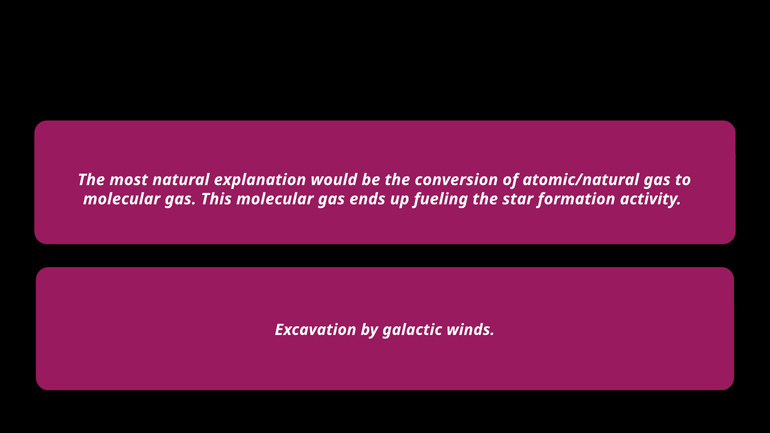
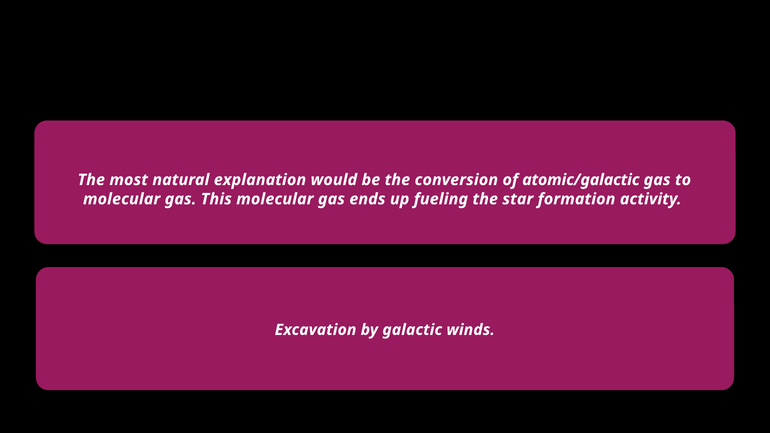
atomic/natural: atomic/natural -> atomic/galactic (581, 180)
